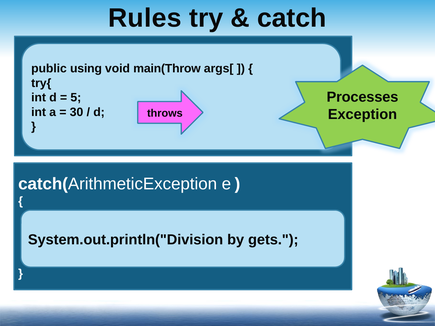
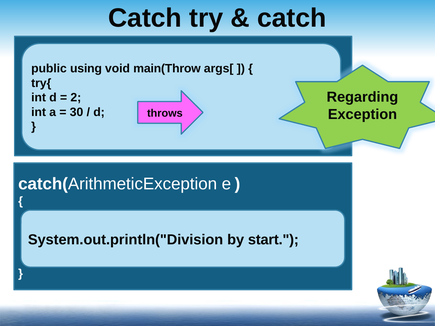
Rules: Rules -> Catch (145, 18)
Processes: Processes -> Regarding (362, 97)
5: 5 -> 2 (76, 98)
gets: gets -> start (273, 240)
